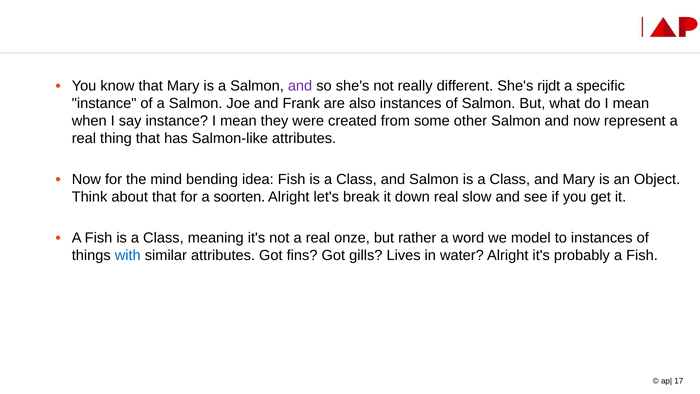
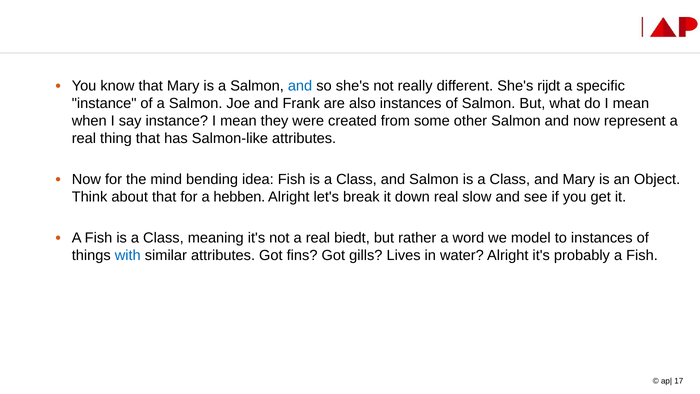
and colour: purple -> blue (300, 86)
soorten: soorten -> hebben (239, 197)
onze: onze -> biedt (352, 238)
